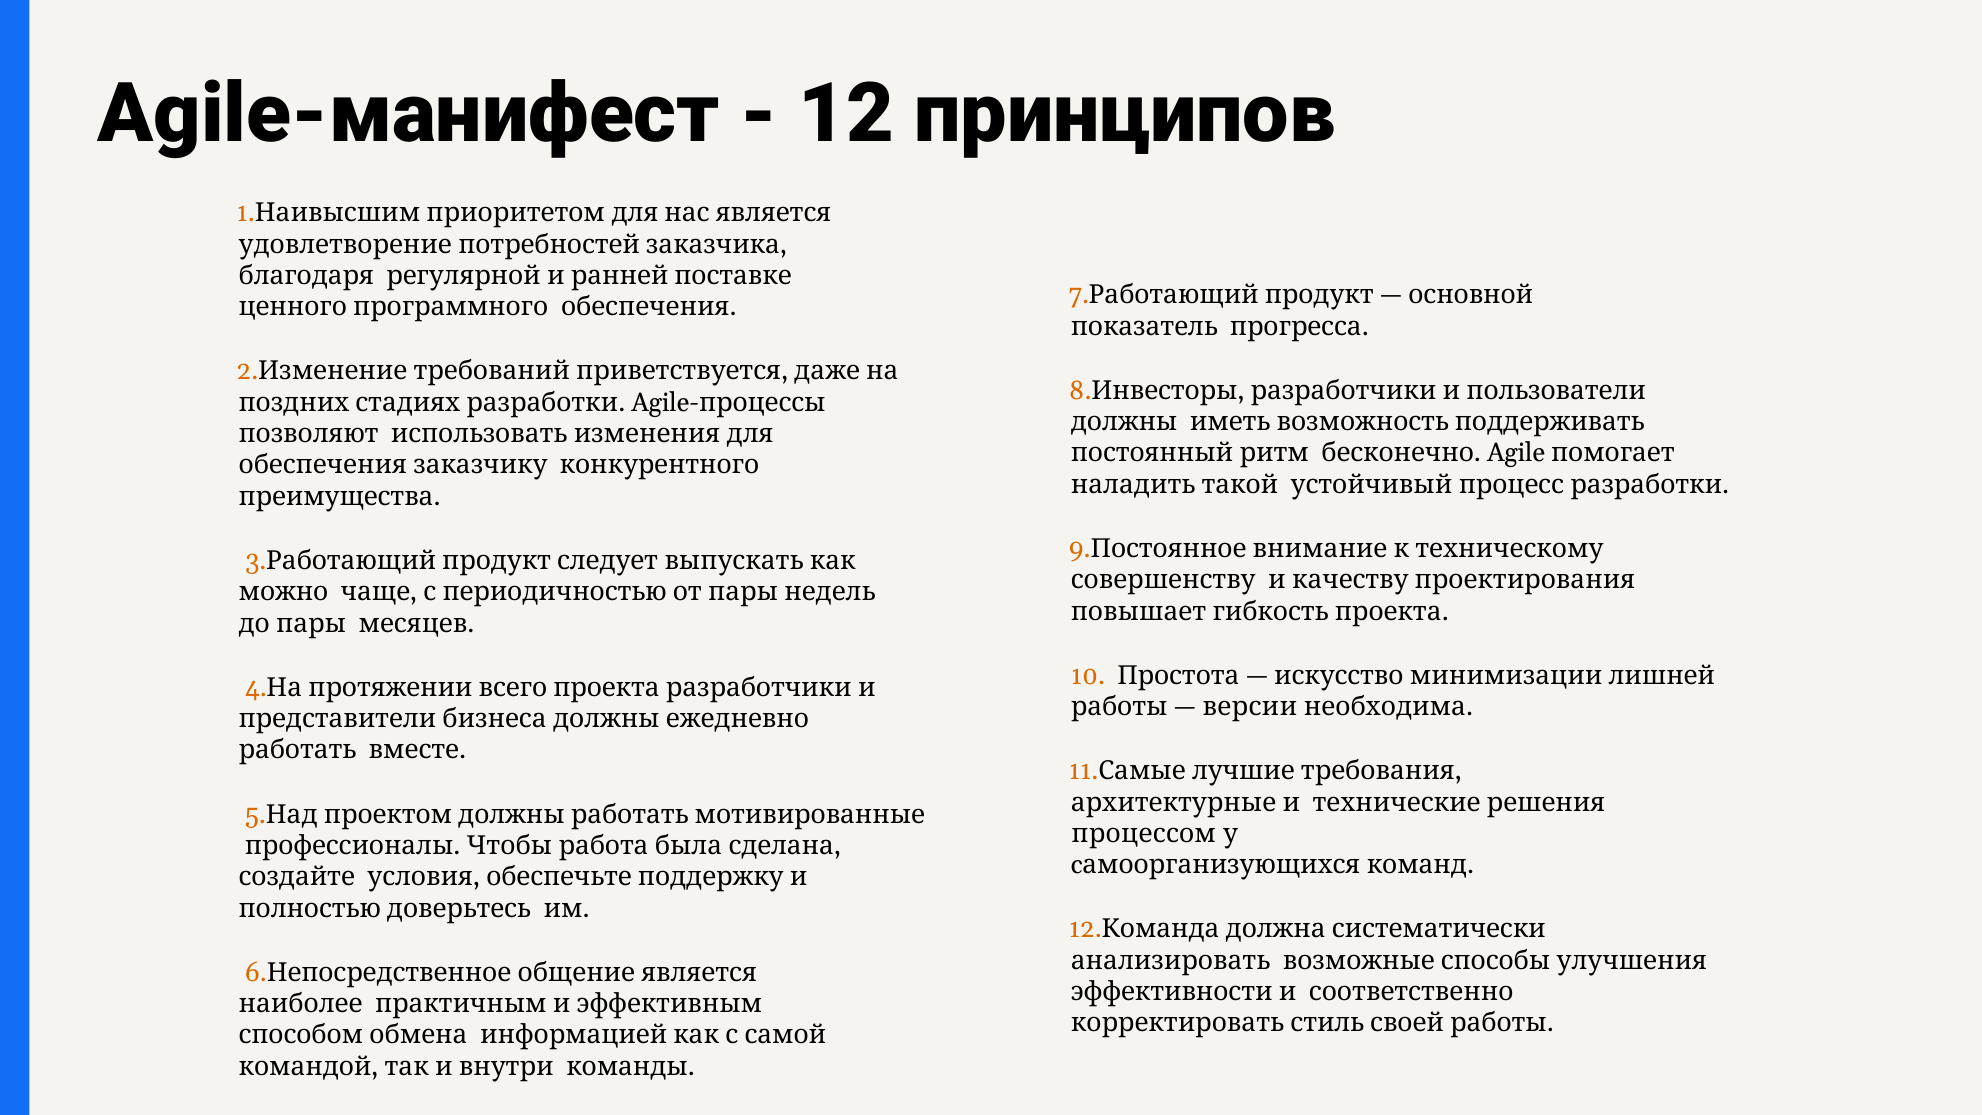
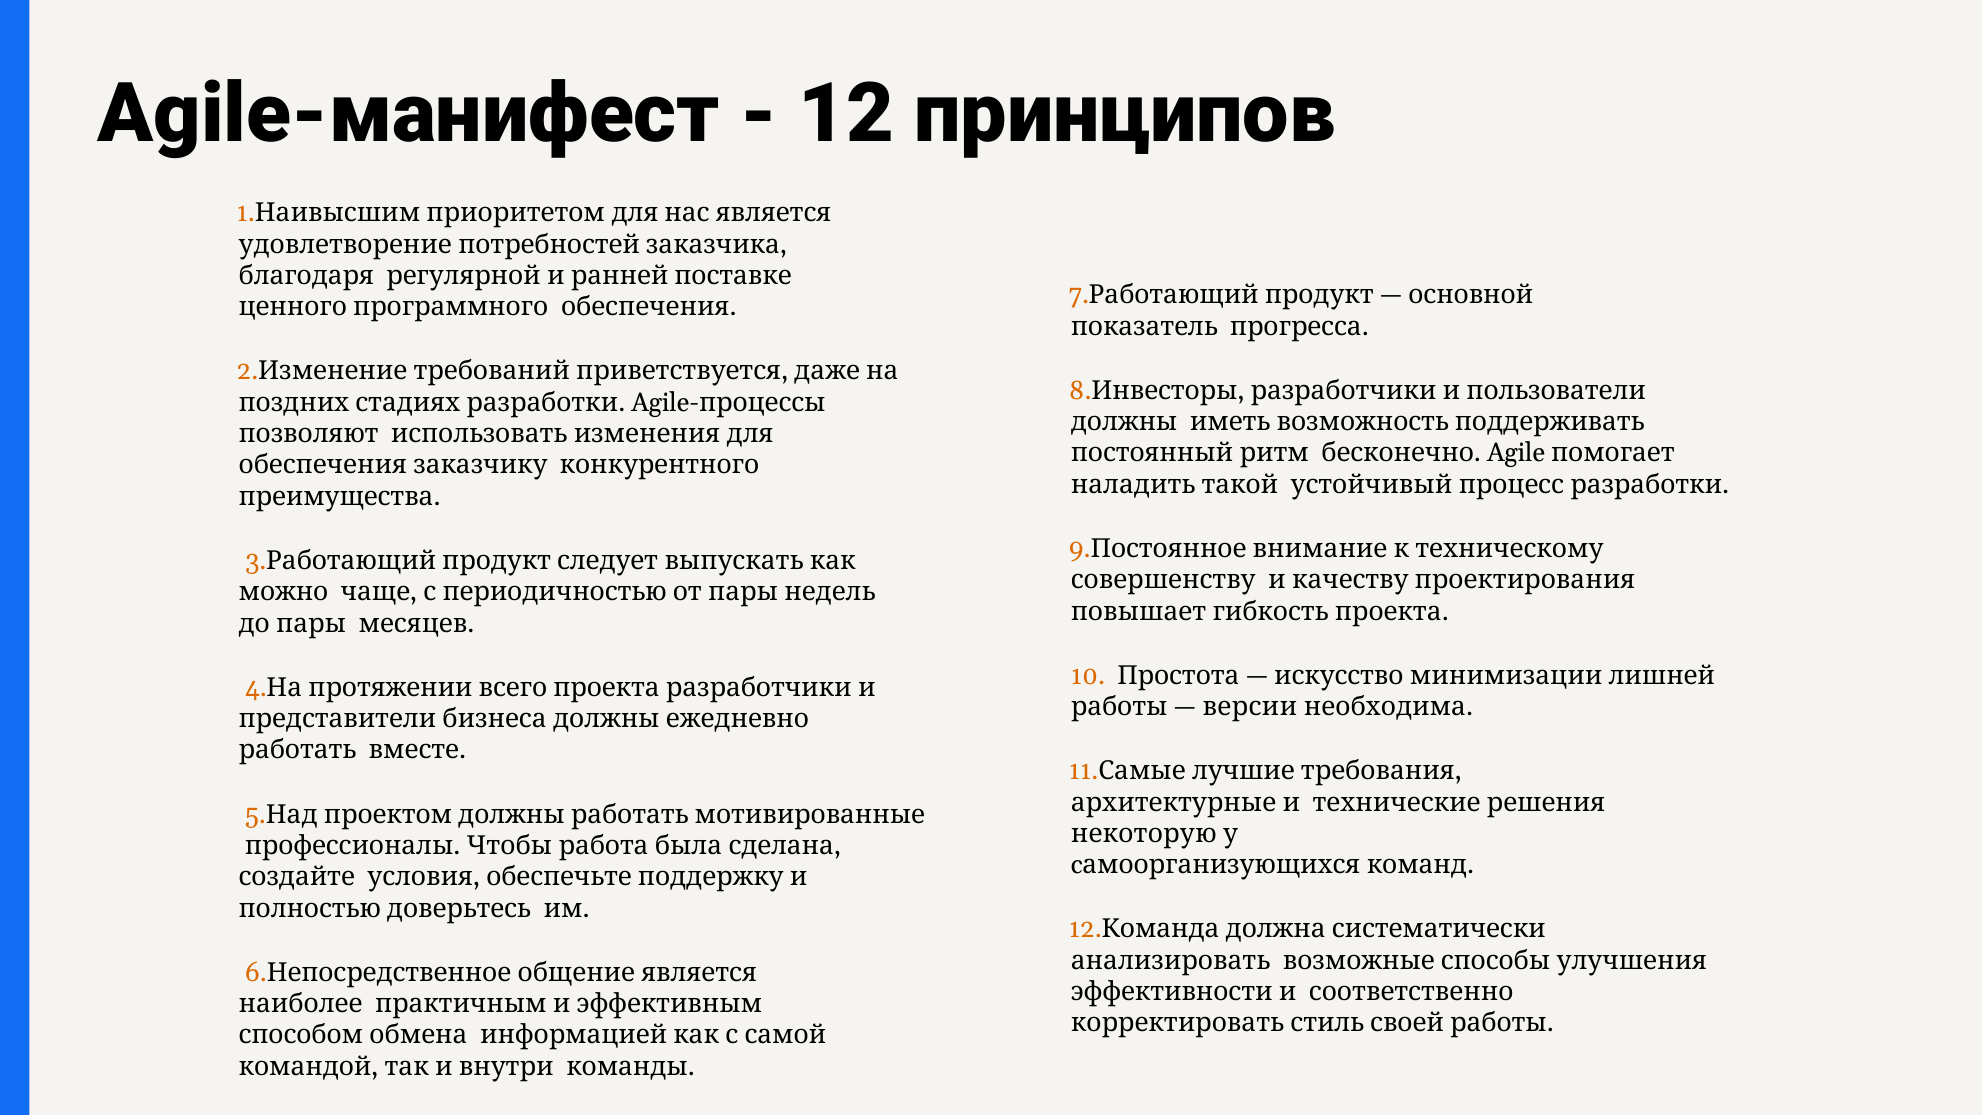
процессом: процессом -> некоторую (1144, 834)
